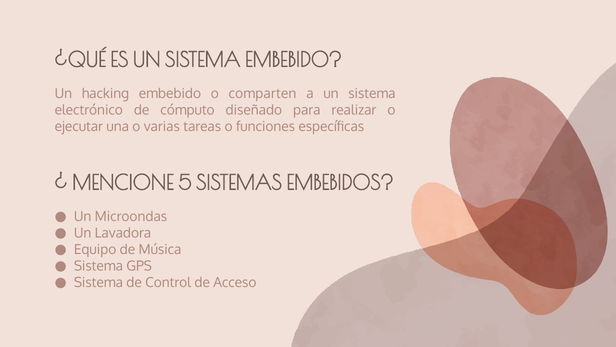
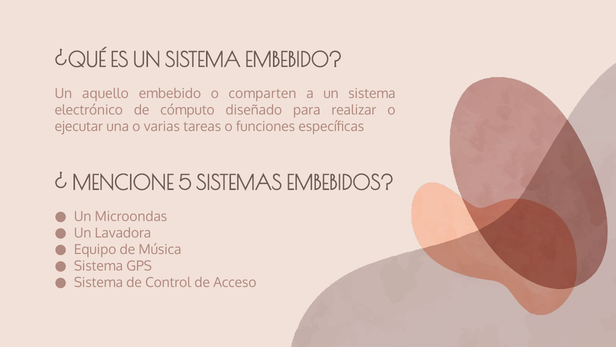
hacking: hacking -> aquello (105, 94)
